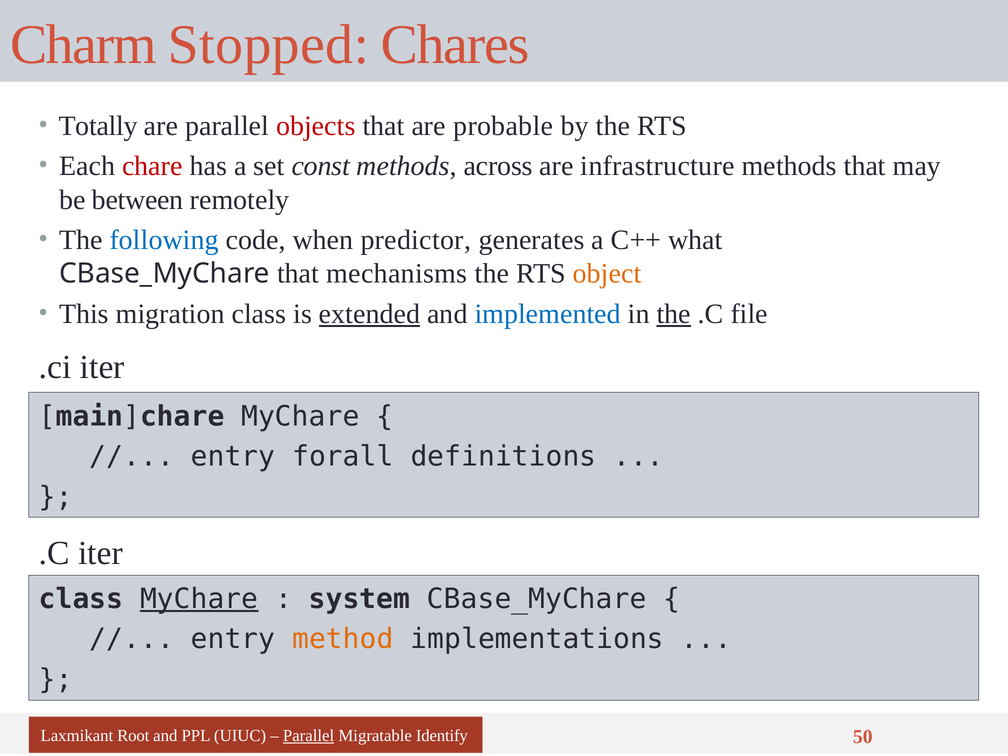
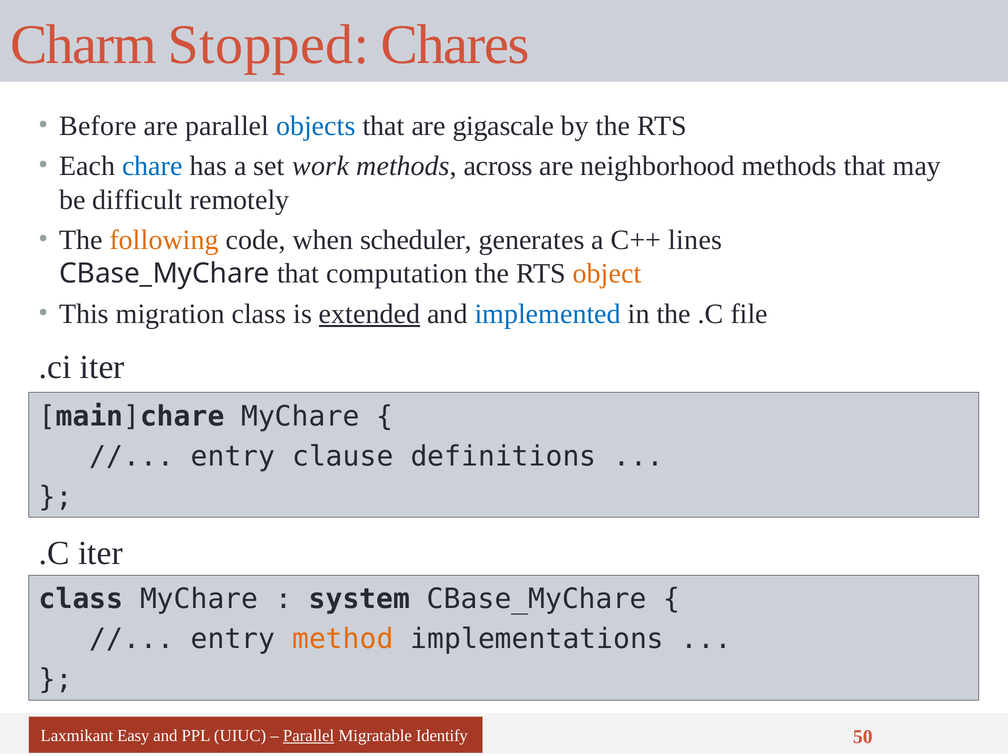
Totally: Totally -> Before (98, 126)
objects colour: red -> blue (316, 126)
probable: probable -> gigascale (503, 126)
chare colour: red -> blue (152, 166)
const: const -> work (321, 166)
infrastructure: infrastructure -> neighborhood (658, 166)
between: between -> difficult (138, 200)
following colour: blue -> orange (164, 240)
predictor: predictor -> scheduler (416, 240)
what: what -> lines (695, 240)
mechanisms: mechanisms -> computation (397, 274)
the underline: present -> none (674, 314)
forall: forall -> clause (343, 457)
MyChare underline: present -> none (199, 599)
Root: Root -> Easy (133, 736)
